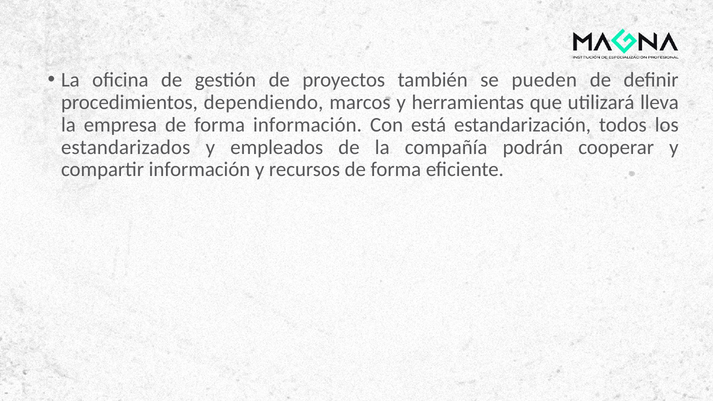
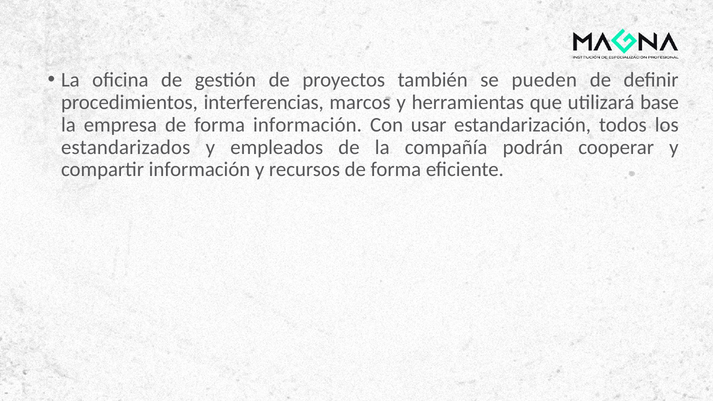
dependiendo: dependiendo -> interferencias (264, 102)
lleva: lleva -> base (660, 102)
está: está -> usar (429, 125)
